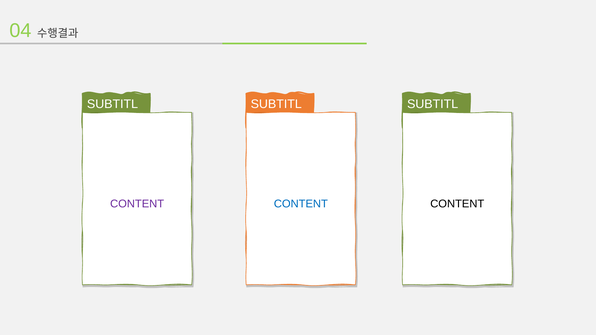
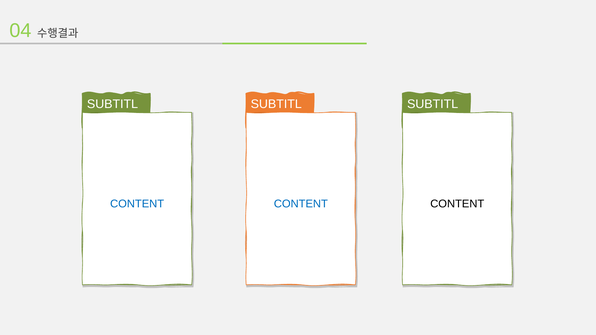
CONTENT colour: purple -> blue (137, 204)
